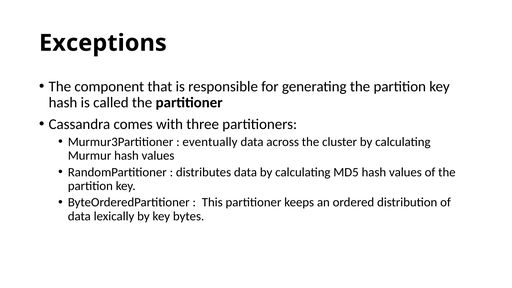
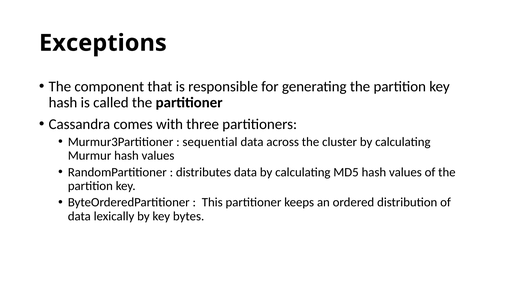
eventually: eventually -> sequential (210, 142)
